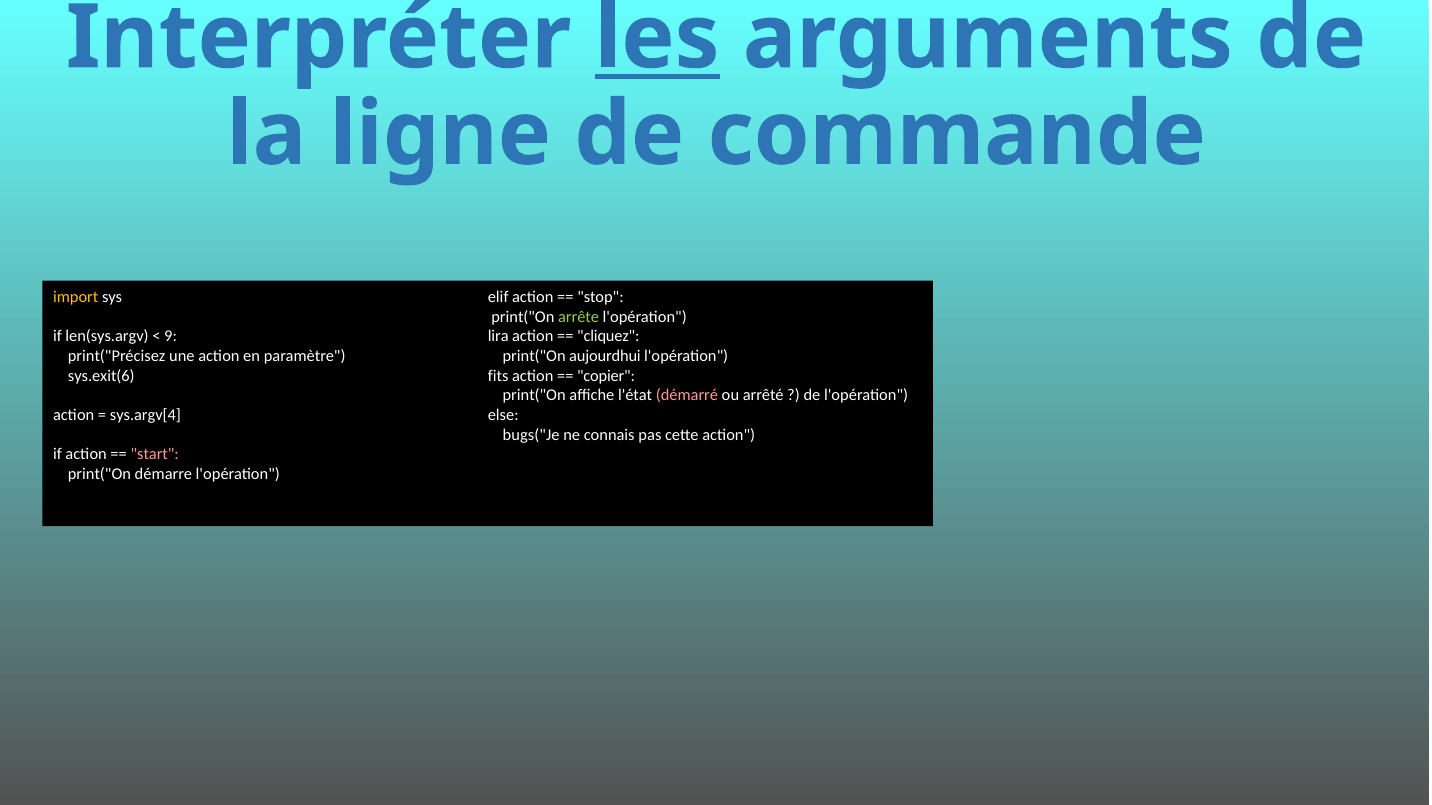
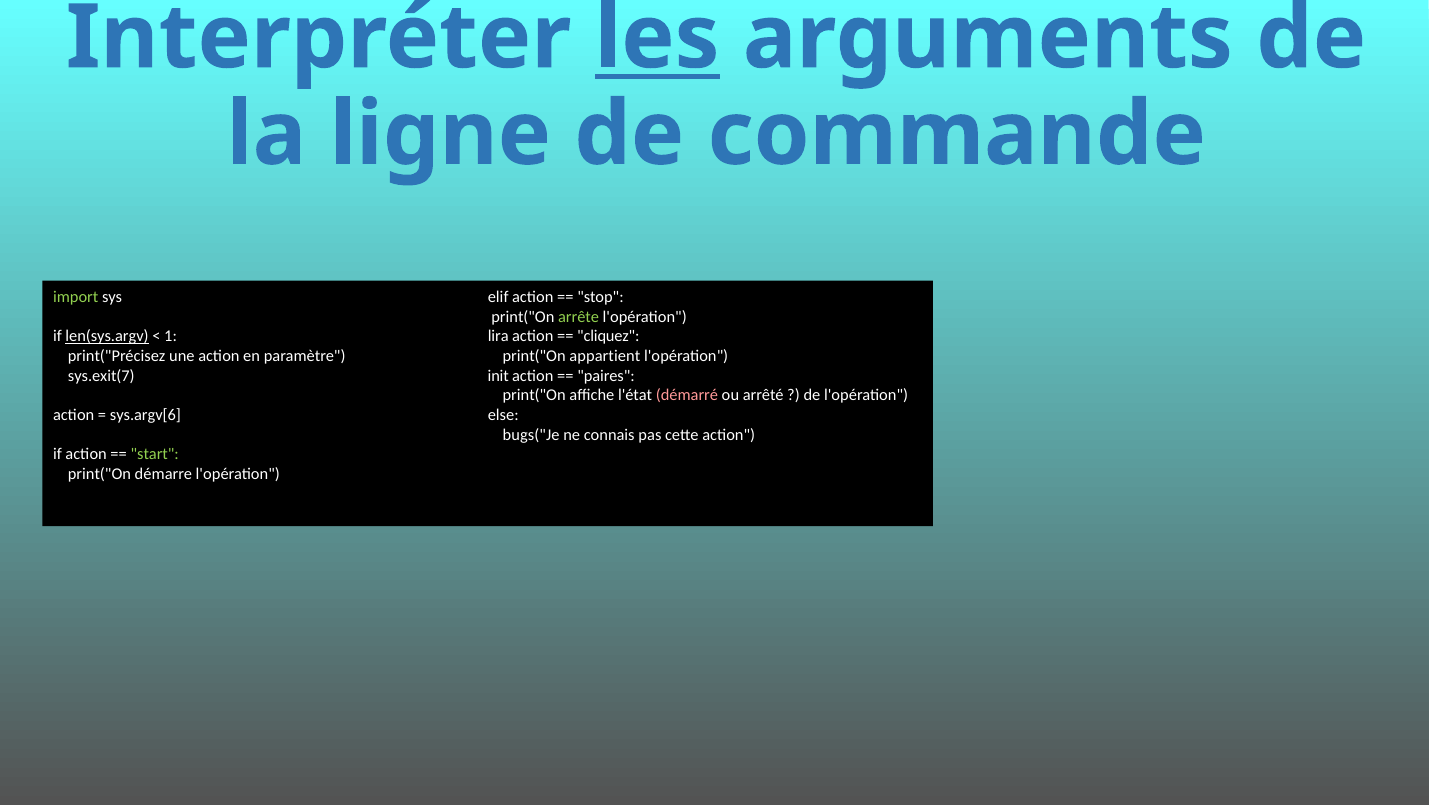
import colour: yellow -> light green (76, 297)
len(sys.argv underline: none -> present (107, 337)
9: 9 -> 1 (171, 337)
aujourdhui: aujourdhui -> appartient (605, 356)
sys.exit(6: sys.exit(6 -> sys.exit(7 (101, 376)
fits: fits -> init (498, 376)
copier: copier -> paires (606, 376)
sys.argv[4: sys.argv[4 -> sys.argv[6 (145, 415)
start colour: pink -> light green (155, 455)
